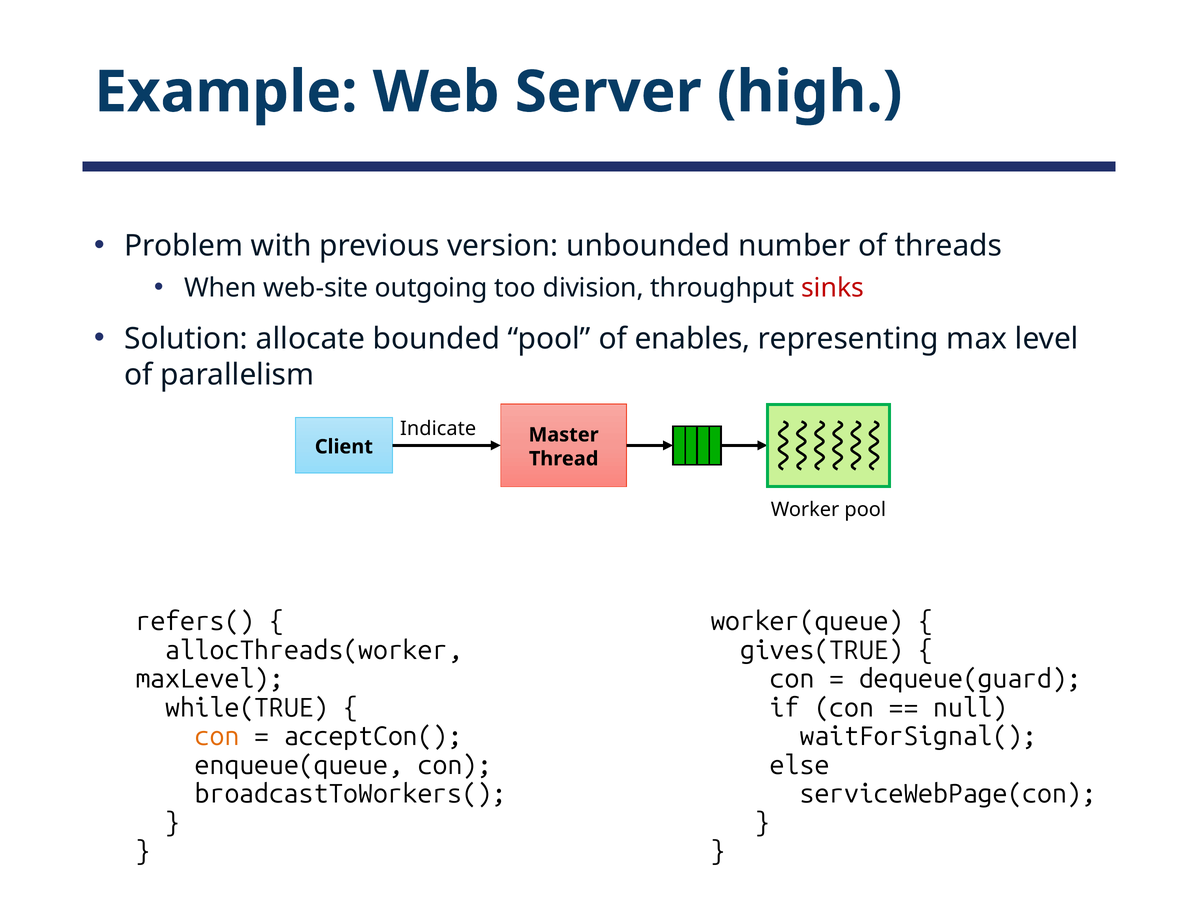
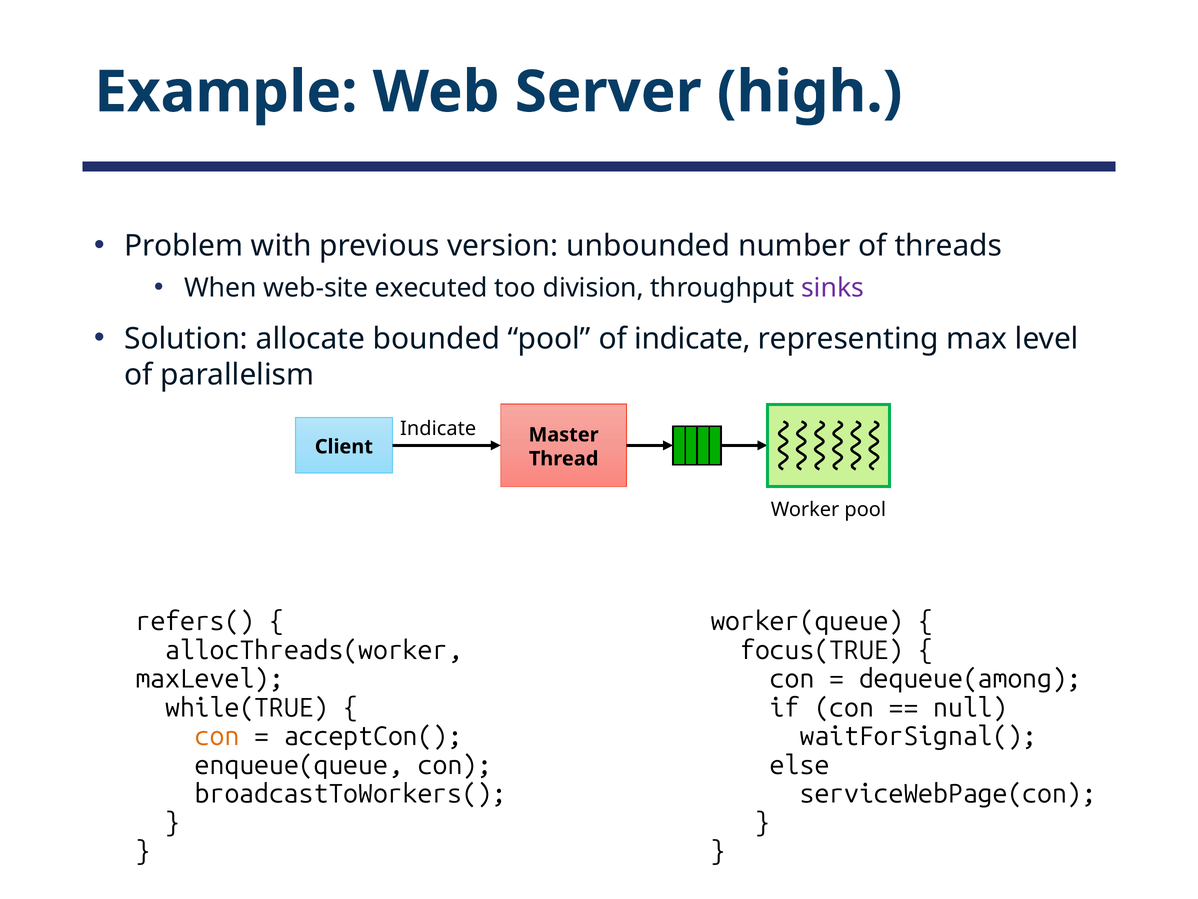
outgoing: outgoing -> executed (431, 288)
sinks colour: red -> purple (833, 288)
of enables: enables -> indicate (693, 339)
gives(TRUE: gives(TRUE -> focus(TRUE (822, 650)
dequeue(guard: dequeue(guard -> dequeue(among (970, 679)
